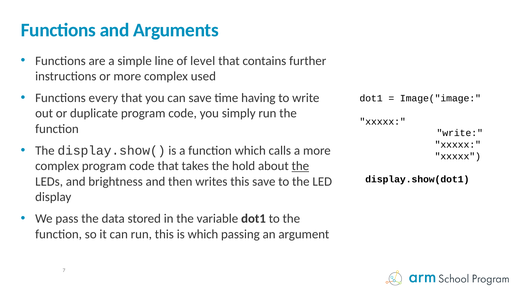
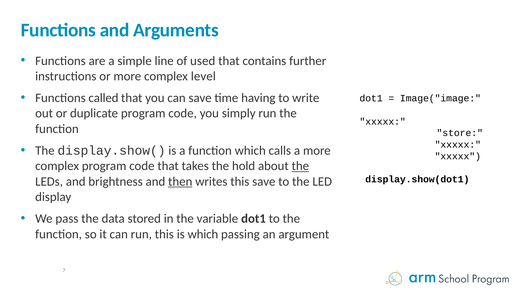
level: level -> used (203, 61)
used: used -> level (203, 76)
every: every -> called (103, 98)
write: write -> store (460, 133)
then underline: none -> present (180, 182)
